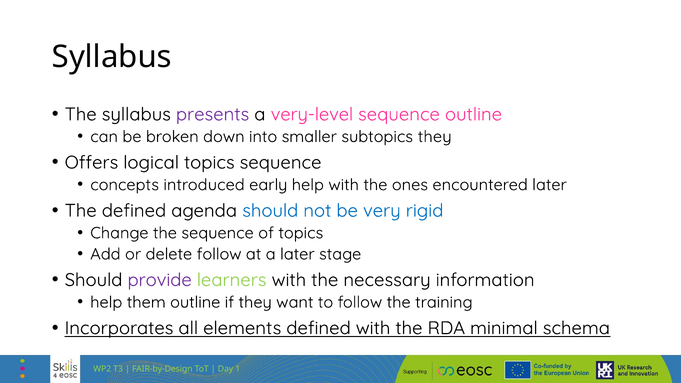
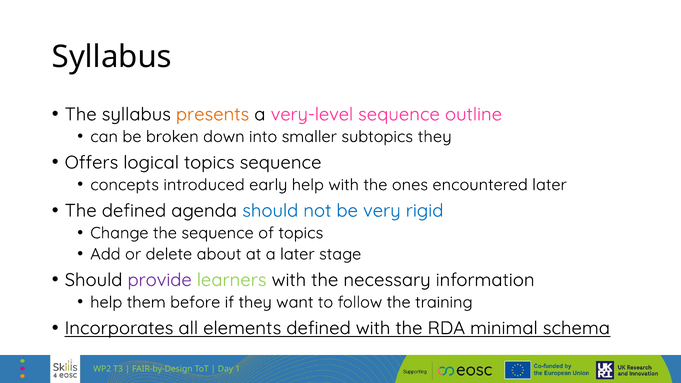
presents colour: purple -> orange (213, 114)
delete follow: follow -> about (219, 254)
them outline: outline -> before (195, 302)
